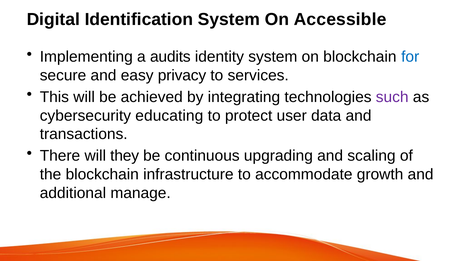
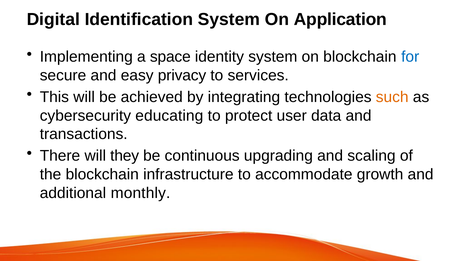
Accessible: Accessible -> Application (340, 20)
audits: audits -> space (170, 57)
such colour: purple -> orange (392, 97)
manage: manage -> monthly (141, 193)
